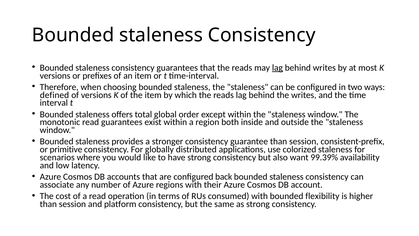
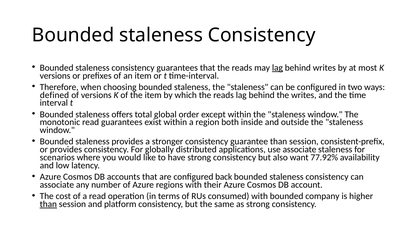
or primitive: primitive -> provides (66, 149)
use colorized: colorized -> associate (300, 149)
99.39%: 99.39% -> 77.92% (324, 157)
flexibility: flexibility -> company (322, 196)
than underline: none -> present (48, 204)
